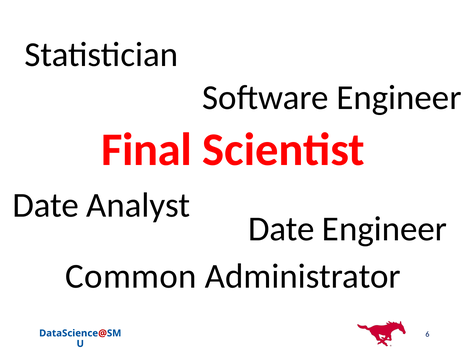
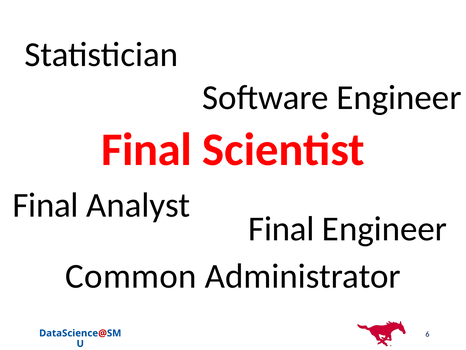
Date: Date -> Final (46, 205)
Date: Date -> Final (281, 229)
